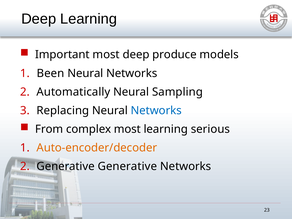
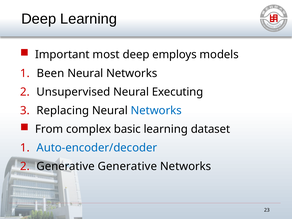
produce: produce -> employs (175, 55)
Automatically: Automatically -> Unsupervised (73, 92)
Sampling: Sampling -> Executing (178, 92)
complex most: most -> basic (127, 129)
serious: serious -> dataset (210, 129)
Auto-encoder/decoder colour: orange -> blue (97, 148)
